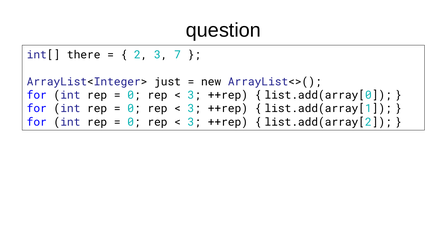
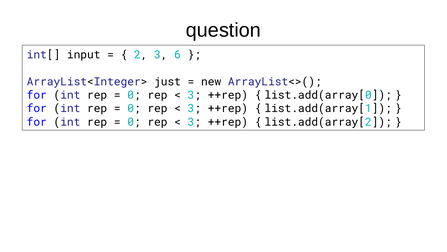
there: there -> input (84, 55)
7: 7 -> 6 (178, 55)
